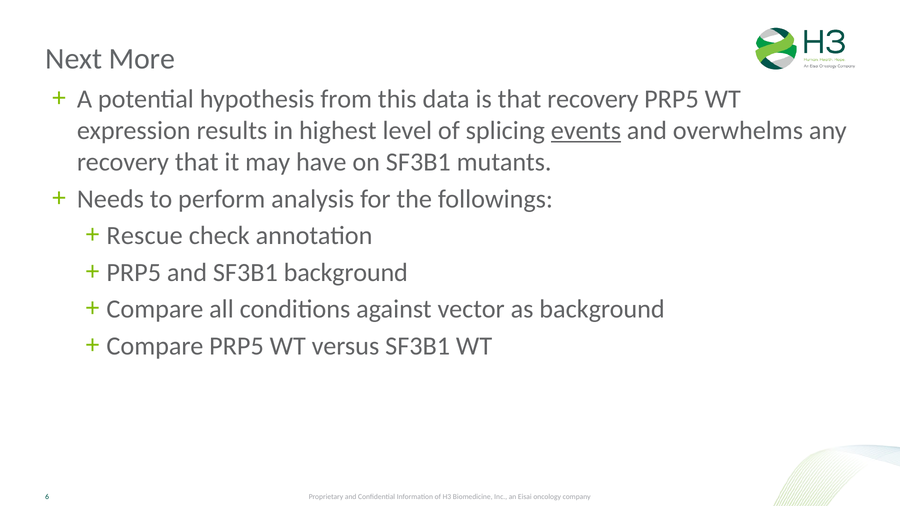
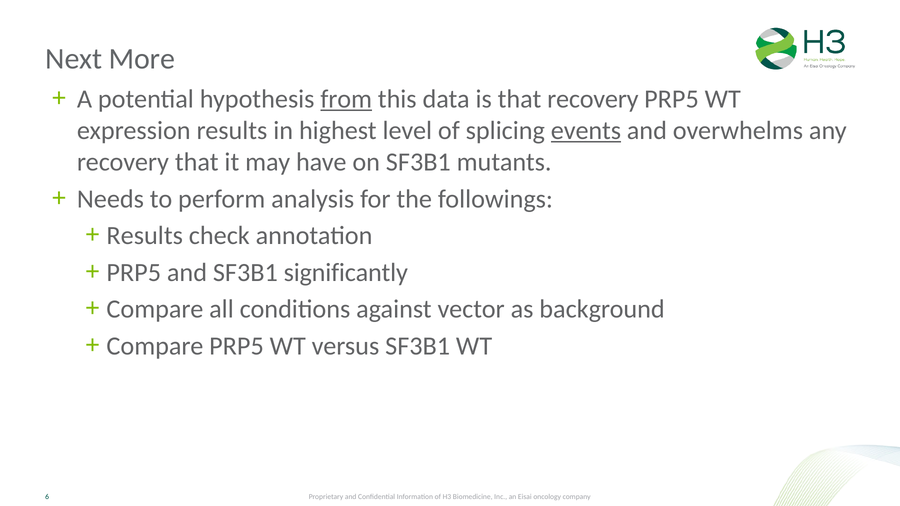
from underline: none -> present (346, 99)
Rescue: Rescue -> Results (145, 236)
SF3B1 background: background -> significantly (346, 273)
